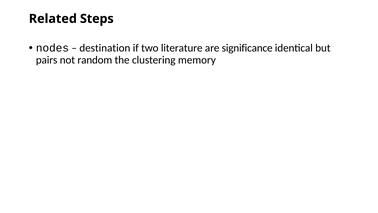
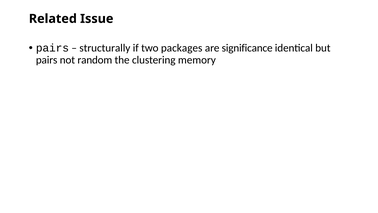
Steps: Steps -> Issue (97, 19)
nodes: nodes -> pairs (52, 48)
destination: destination -> structurally (105, 48)
literature: literature -> packages (182, 48)
